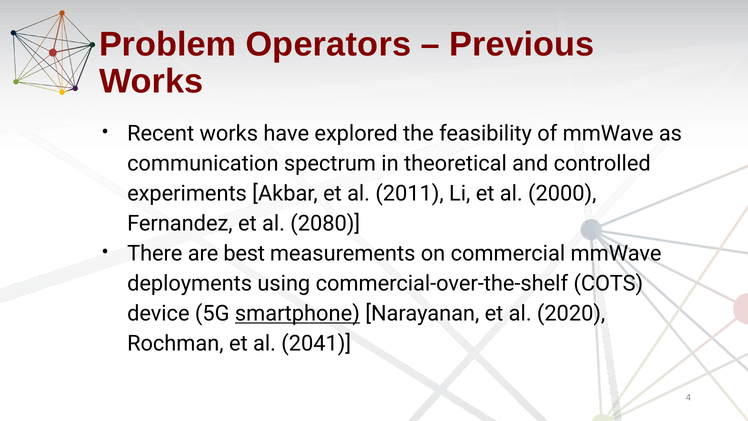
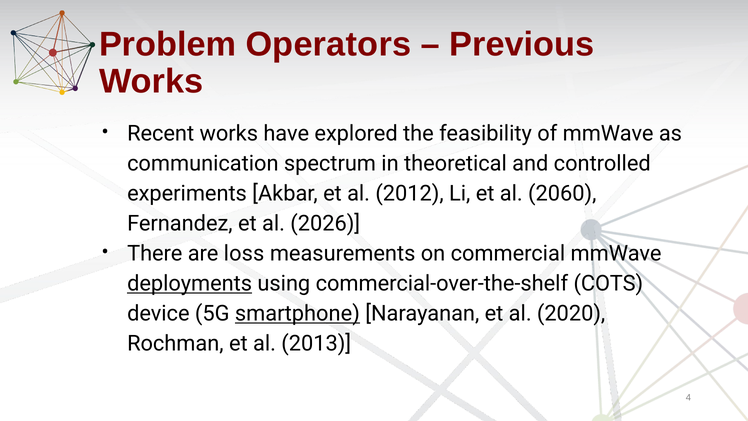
2011: 2011 -> 2012 (410, 193)
2000: 2000 -> 2060 (562, 193)
2080: 2080 -> 2026 (325, 223)
best: best -> loss (244, 253)
deployments underline: none -> present (190, 283)
2041: 2041 -> 2013 (316, 344)
